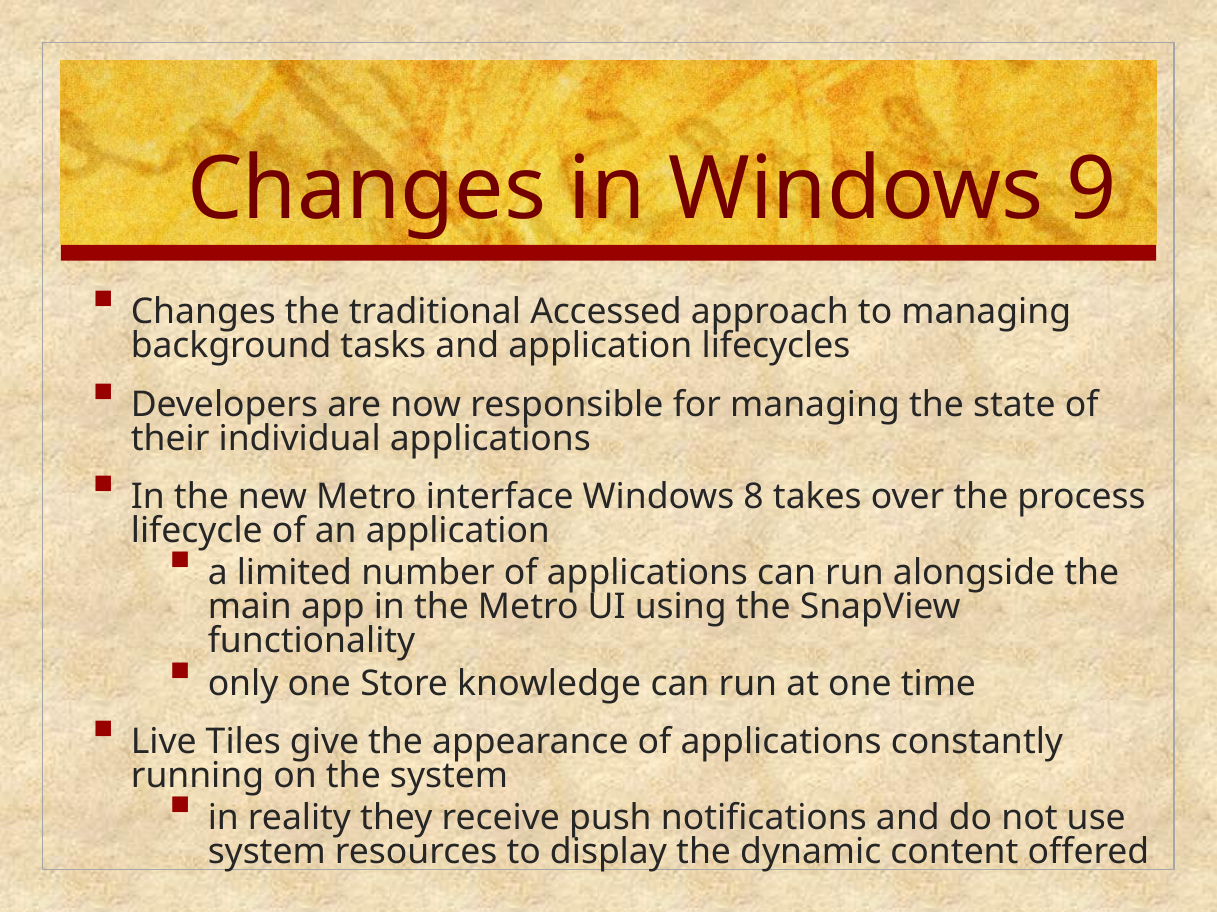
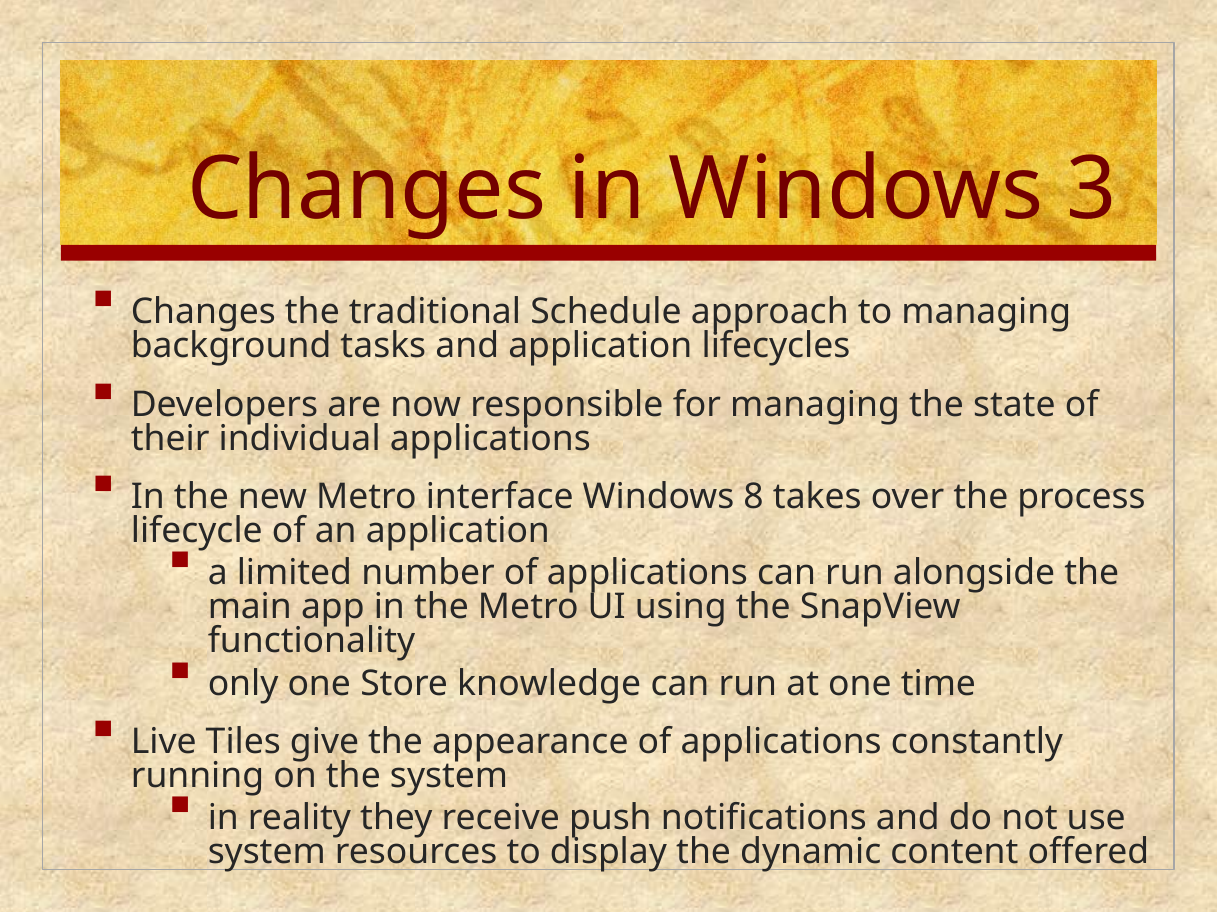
9: 9 -> 3 (1091, 190)
Accessed: Accessed -> Schedule (606, 312)
